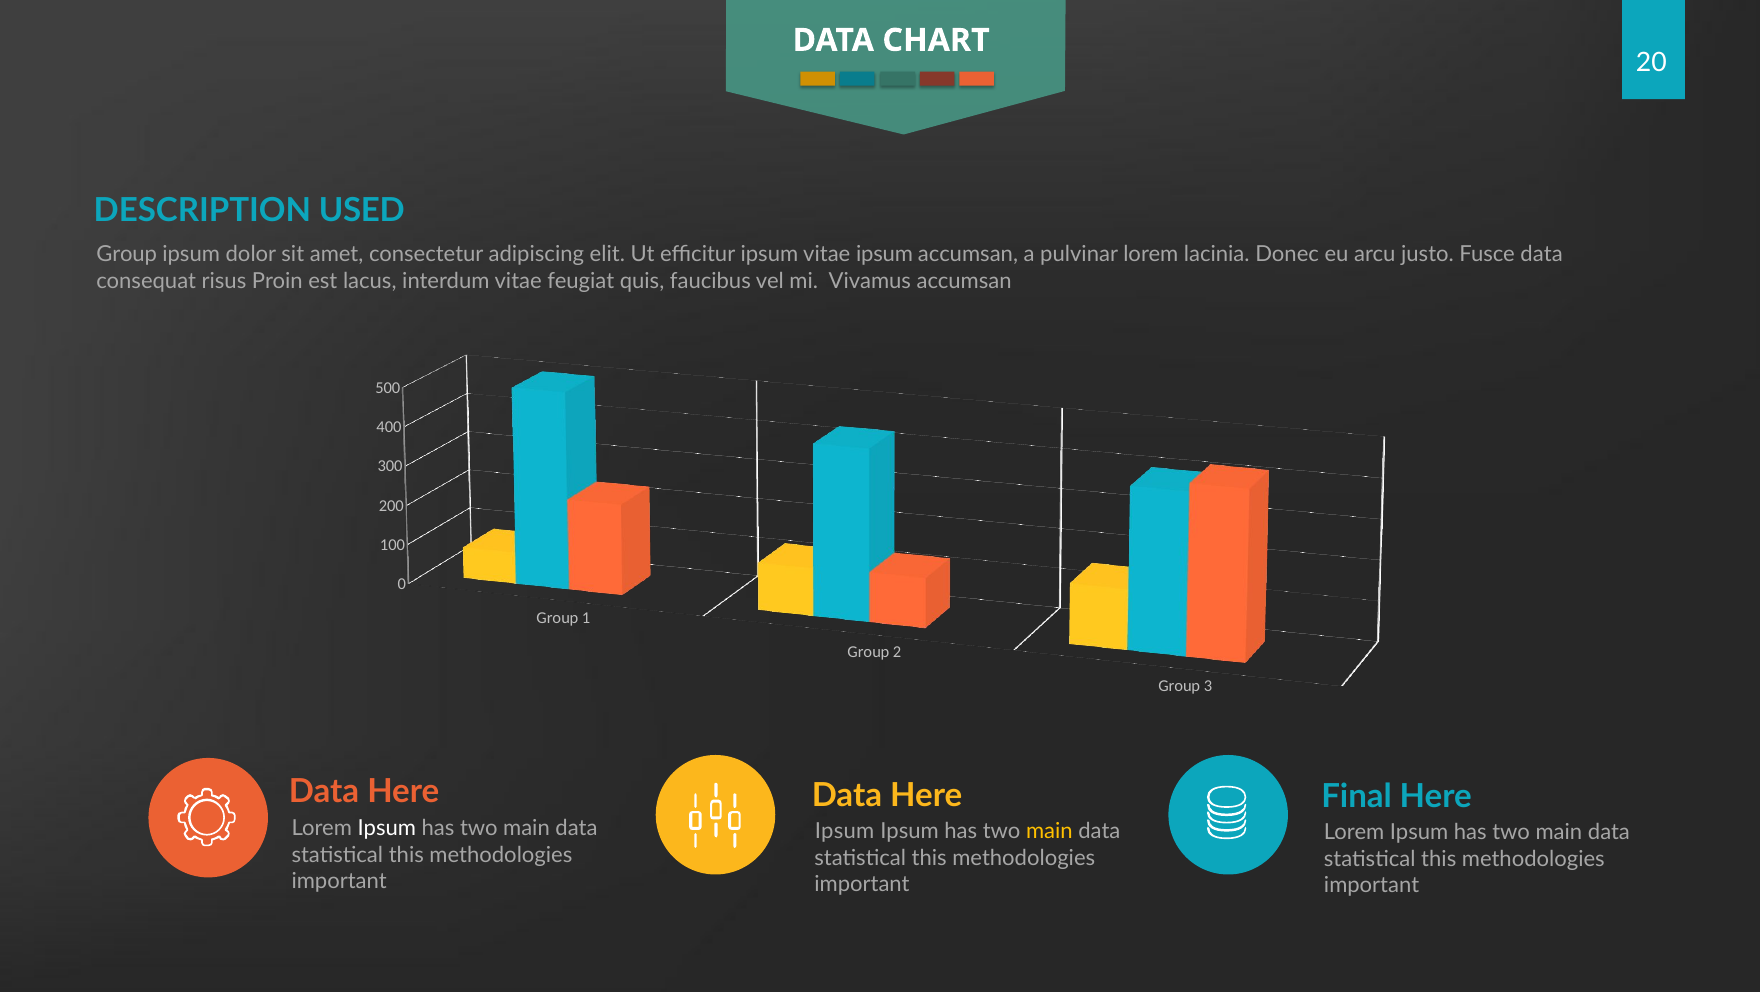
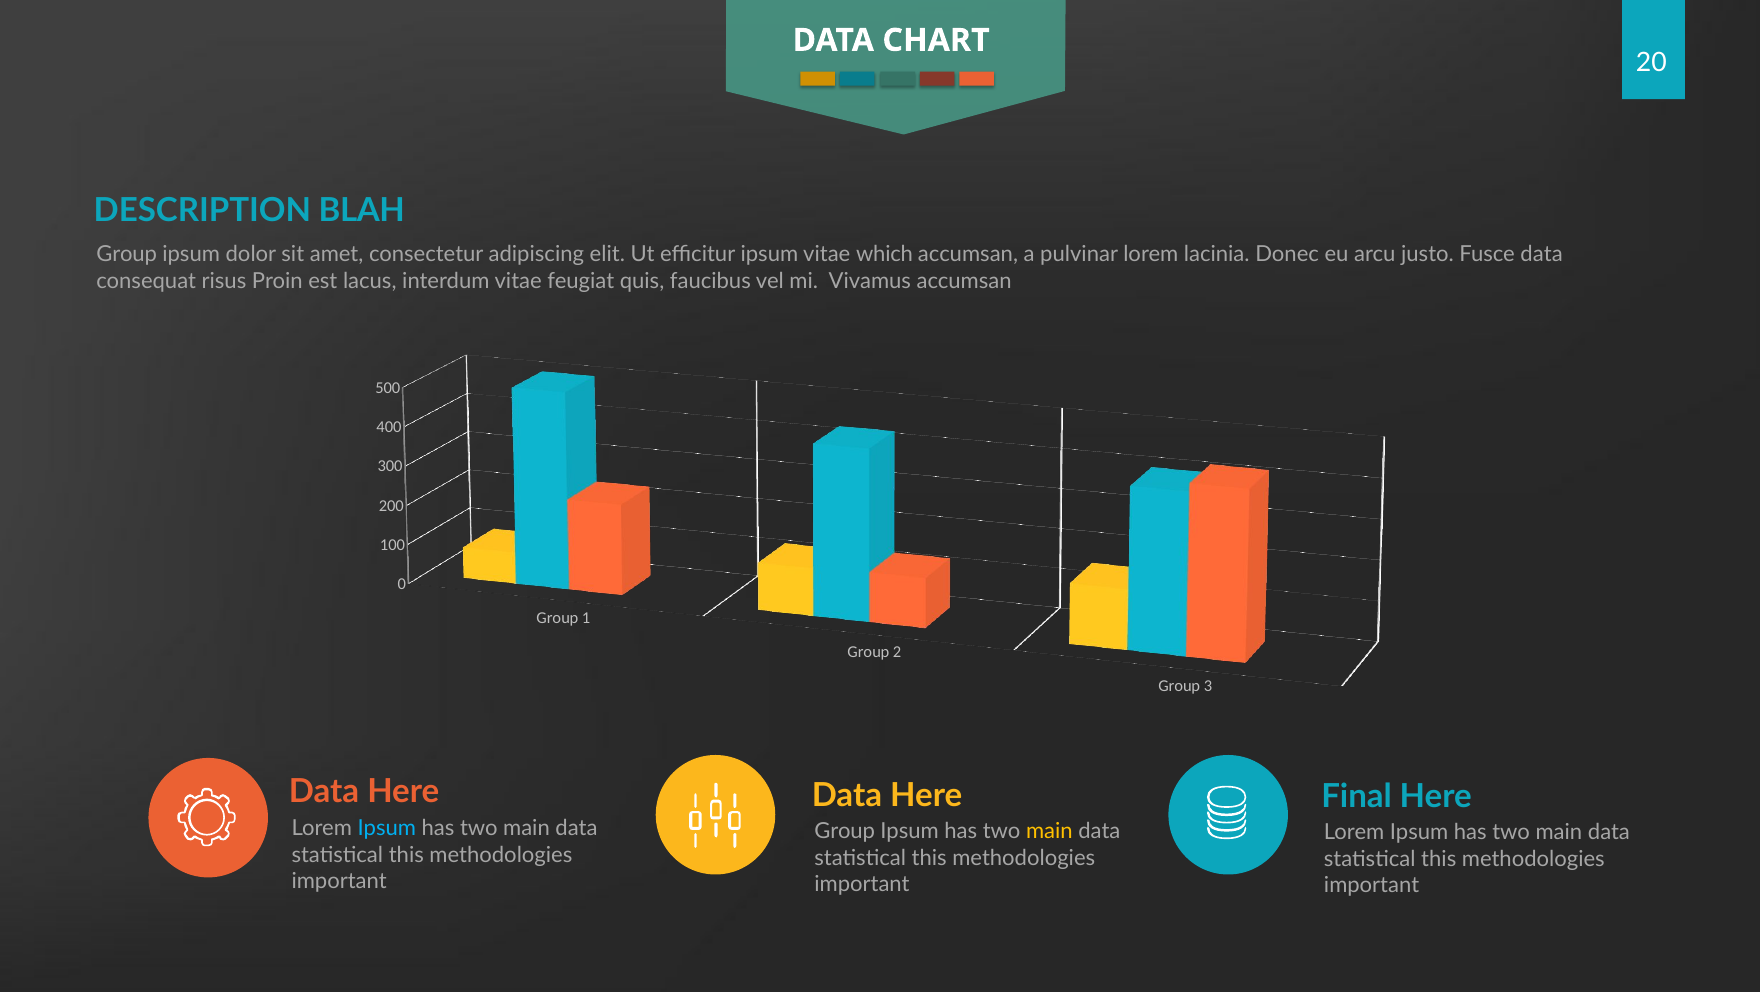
USED: USED -> BLAH (362, 211)
vitae ipsum: ipsum -> which (885, 254)
Ipsum colour: white -> light blue (387, 829)
Ipsum: Ipsum -> Group (845, 832)
